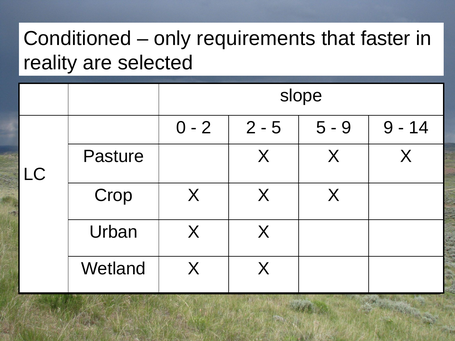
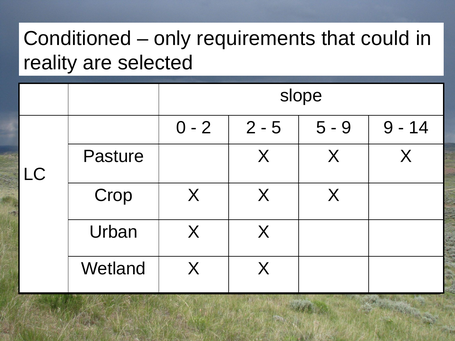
faster: faster -> could (385, 39)
